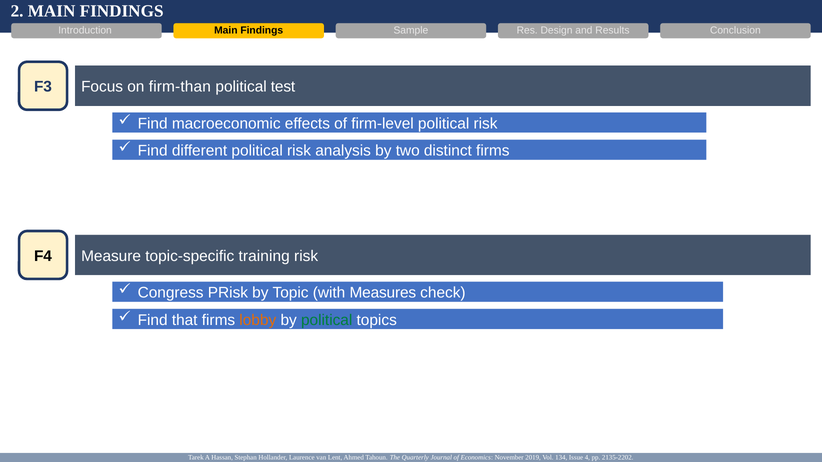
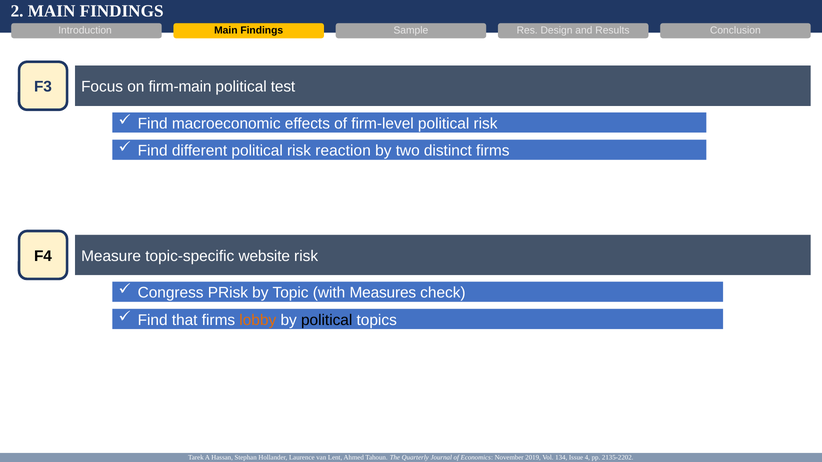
firm-than: firm-than -> firm-main (180, 87)
analysis: analysis -> reaction (343, 151)
training: training -> website (264, 256)
political colour: green -> black (327, 320)
